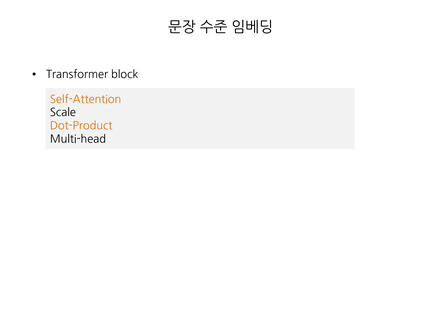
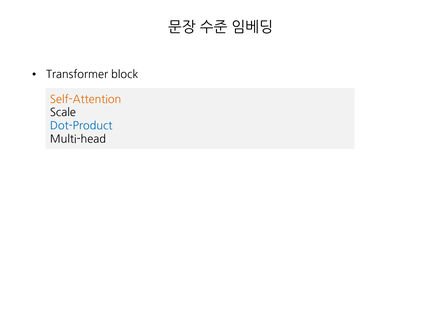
Dot-Product colour: orange -> blue (81, 126)
